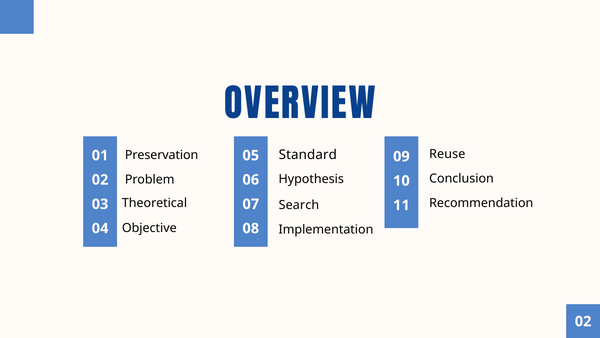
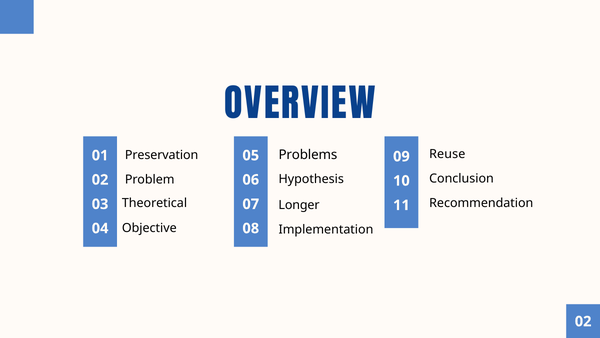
Standard: Standard -> Problems (308, 155)
Search: Search -> Longer (299, 205)
